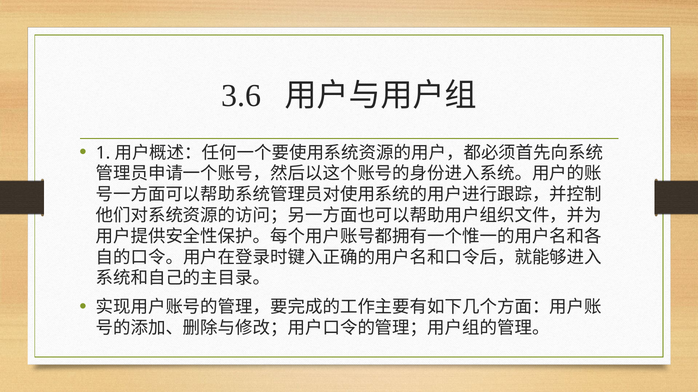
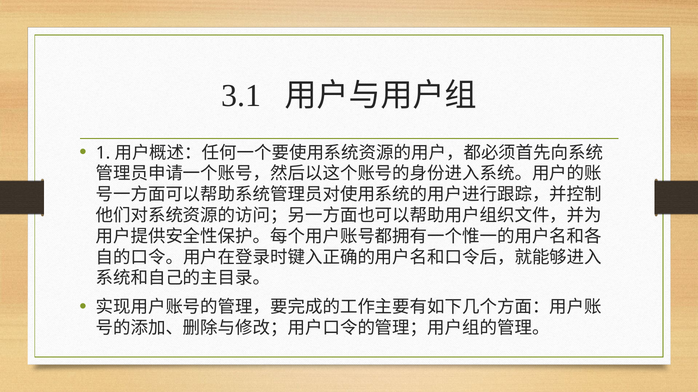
3.6: 3.6 -> 3.1 (241, 96)
